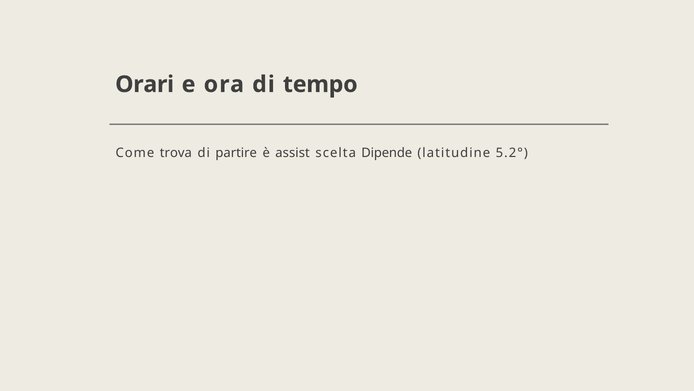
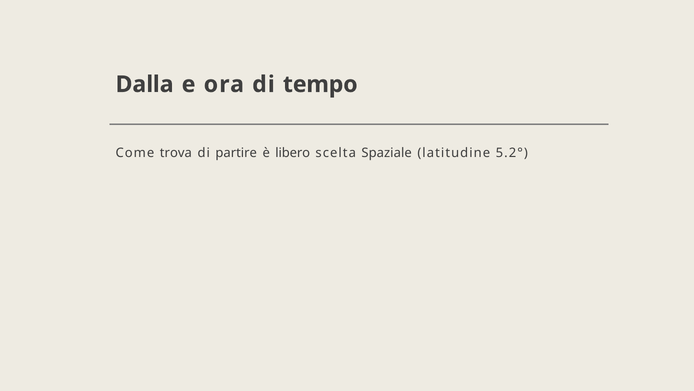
Orari: Orari -> Dalla (145, 84)
assist: assist -> libero (293, 153)
Dipende: Dipende -> Spaziale (387, 153)
